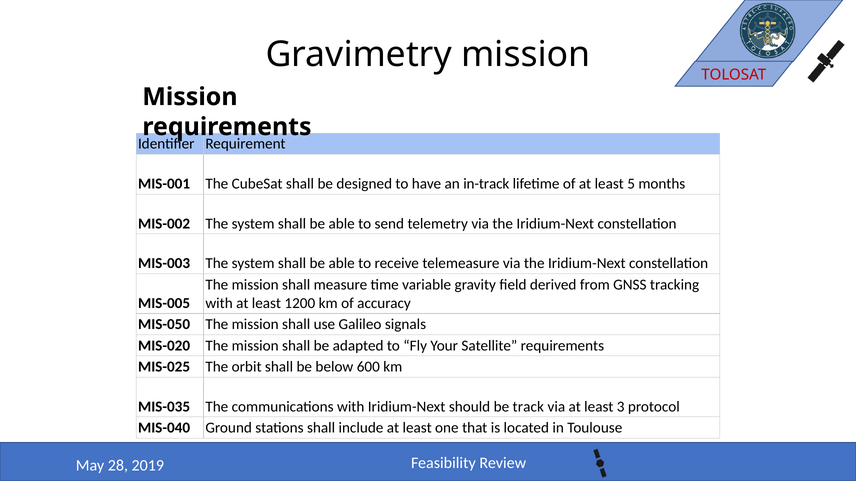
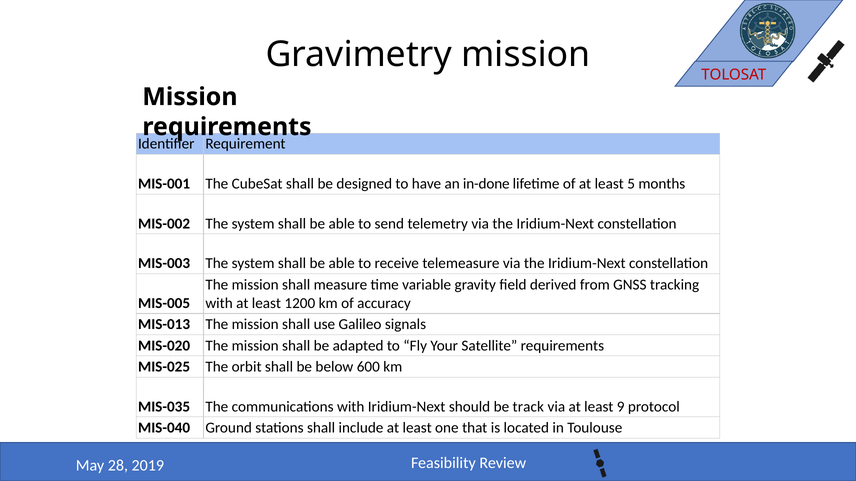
in-track: in-track -> in-done (486, 184)
MIS-050: MIS-050 -> MIS-013 (164, 325)
3: 3 -> 9 (621, 407)
